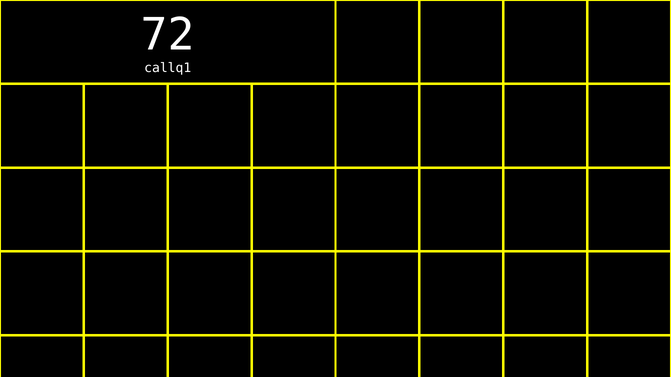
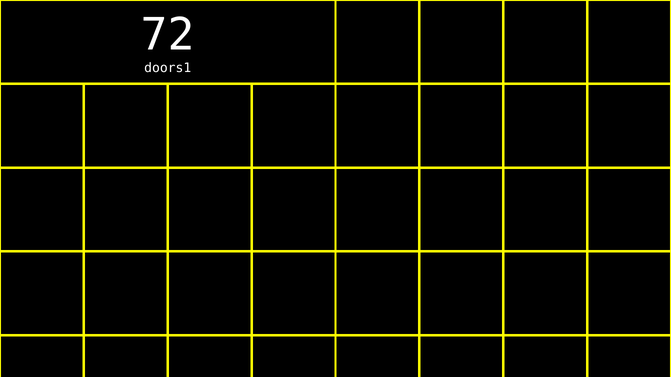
callq1: callq1 -> doors1 (168, 68)
